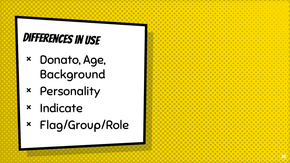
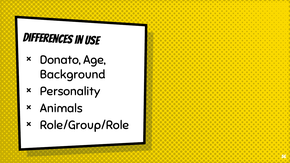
Indicate: Indicate -> Animals (61, 108)
Flag/Group/Role: Flag/Group/Role -> Role/Group/Role (84, 125)
